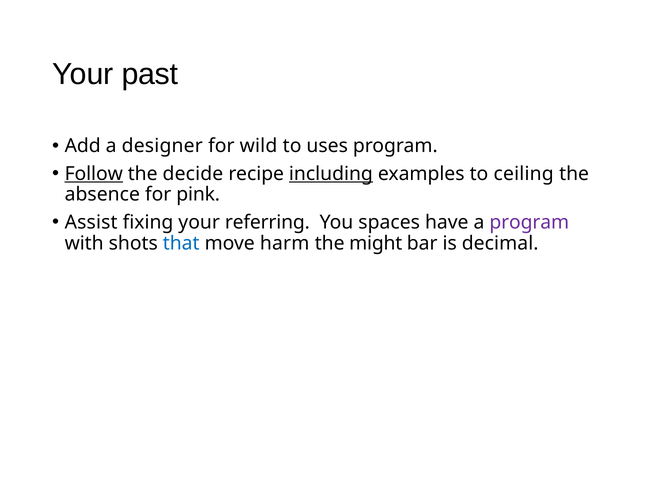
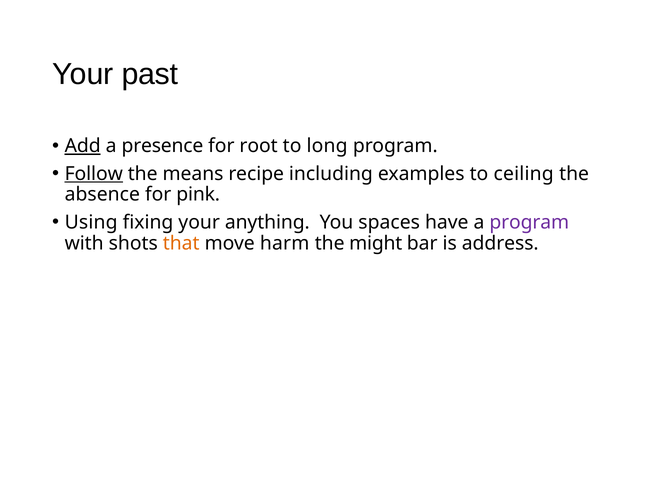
Add underline: none -> present (83, 146)
designer: designer -> presence (162, 146)
wild: wild -> root (259, 146)
uses: uses -> long (327, 146)
decide: decide -> means (193, 174)
including underline: present -> none (331, 174)
Assist: Assist -> Using (91, 222)
referring: referring -> anything (267, 222)
that colour: blue -> orange (181, 243)
decimal: decimal -> address (500, 243)
